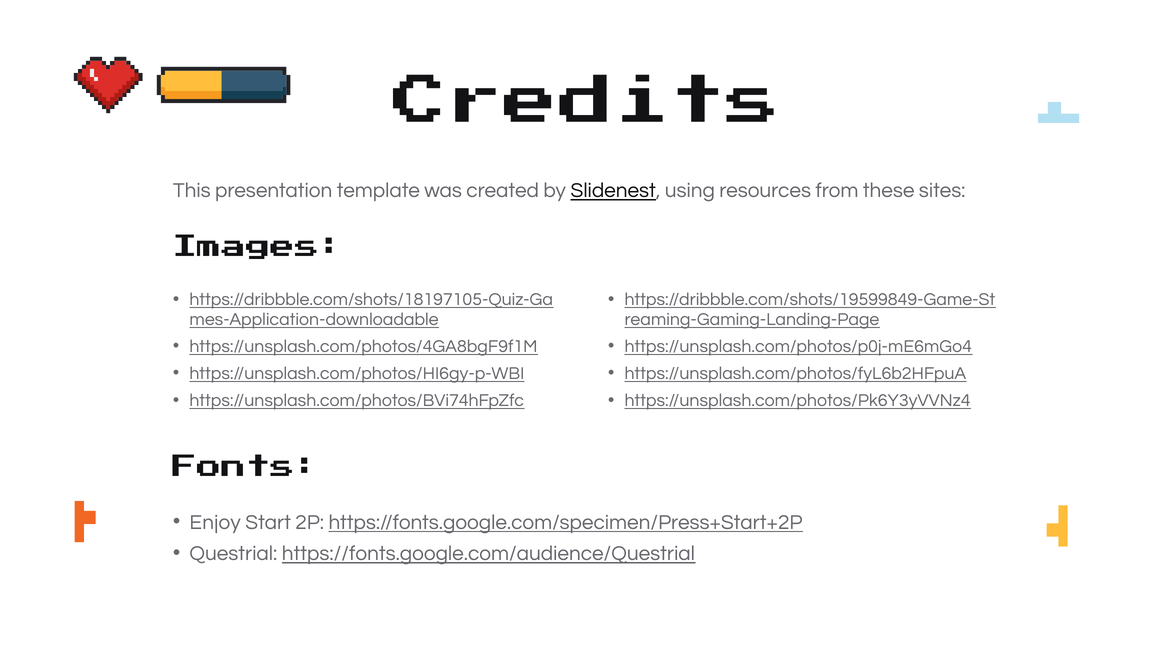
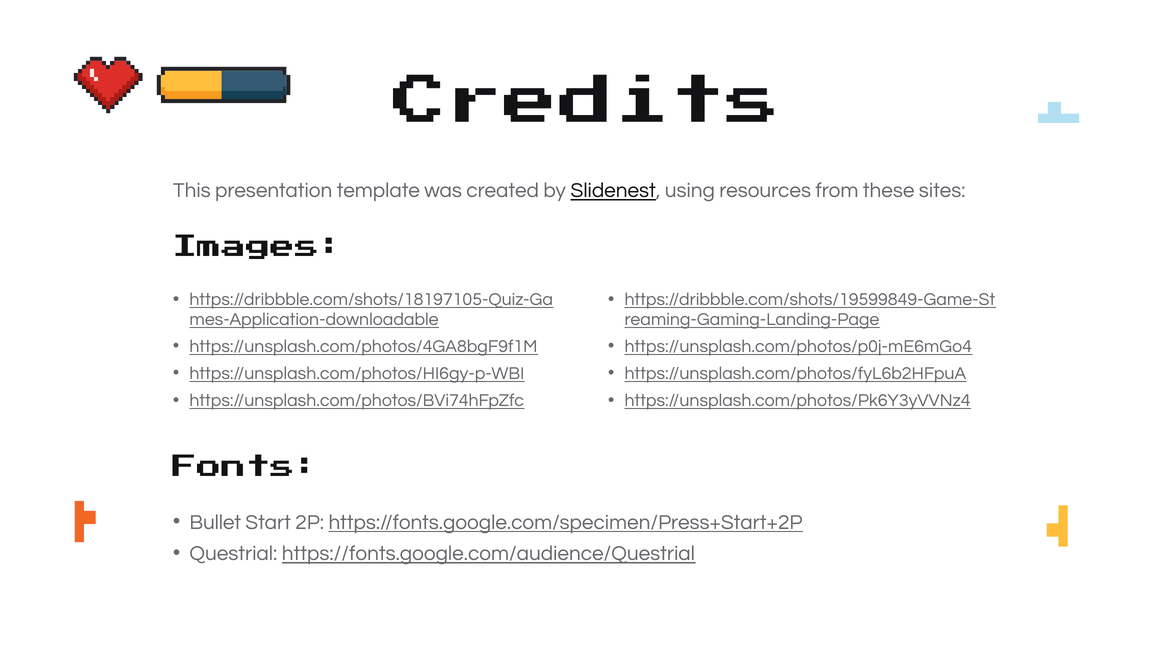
Enjoy: Enjoy -> Bullet (215, 523)
